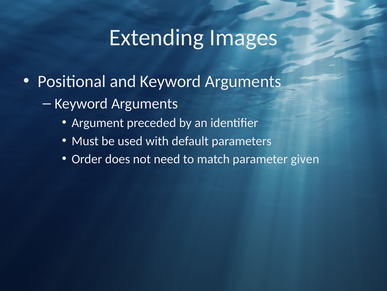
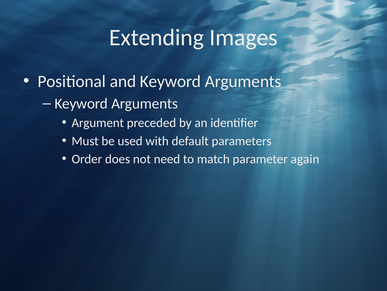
given: given -> again (305, 159)
